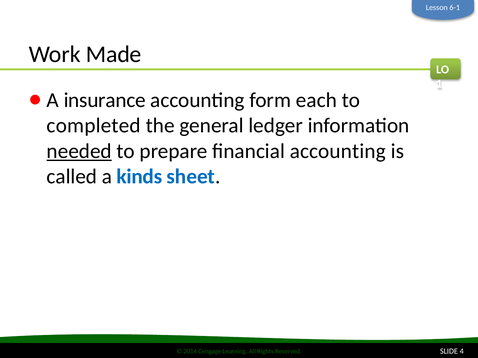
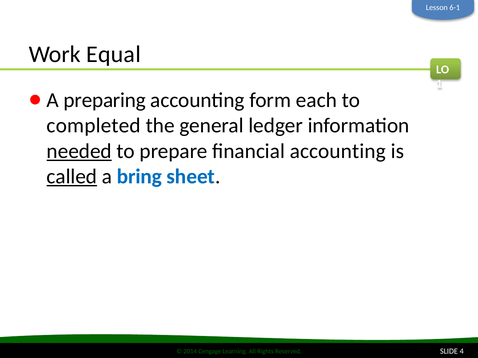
Made: Made -> Equal (114, 54)
insurance: insurance -> preparing (105, 100)
called underline: none -> present (72, 177)
kinds: kinds -> bring (139, 177)
